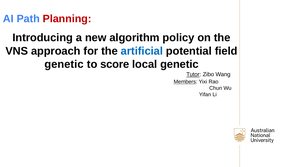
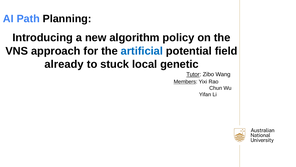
Planning colour: red -> black (67, 19)
genetic: genetic -> already (64, 64)
score: score -> stuck (115, 64)
